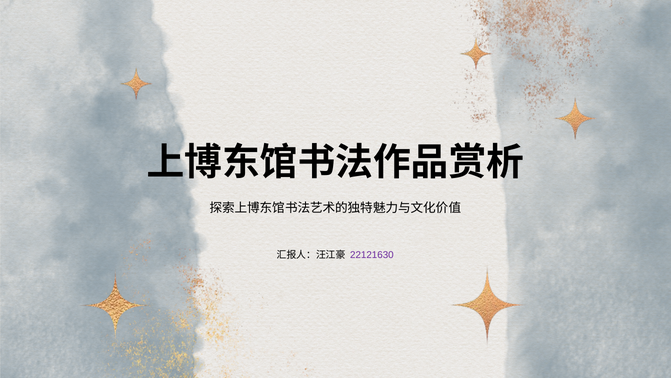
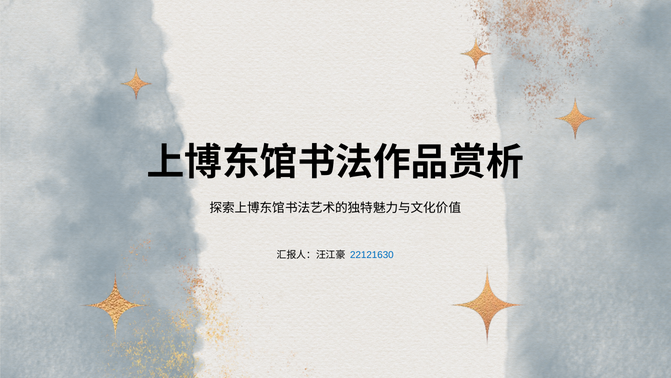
22121630 colour: purple -> blue (372, 255)
